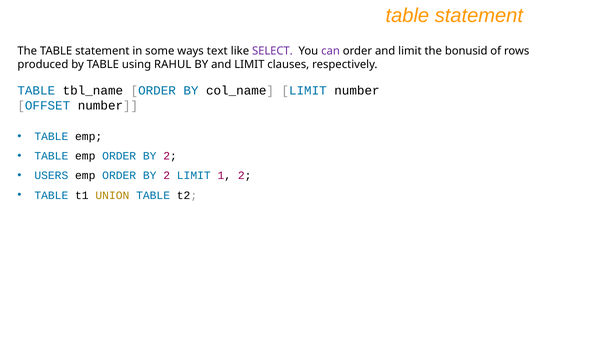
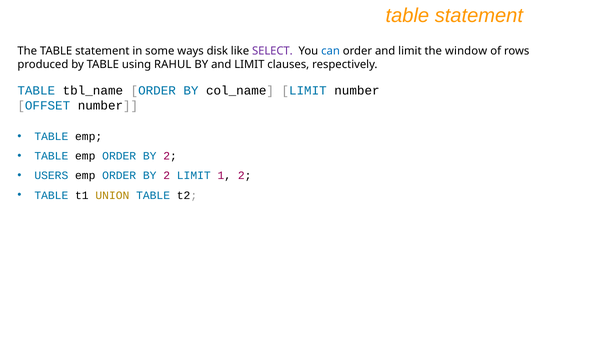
text: text -> disk (217, 51)
can colour: purple -> blue (330, 51)
bonusid: bonusid -> window (466, 51)
